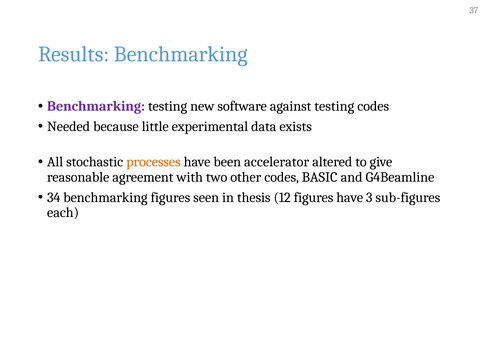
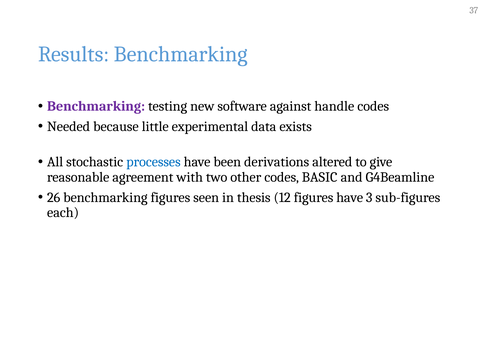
against testing: testing -> handle (334, 106)
processes colour: orange -> blue (153, 162)
accelerator: accelerator -> derivations (277, 162)
34: 34 -> 26 (54, 198)
